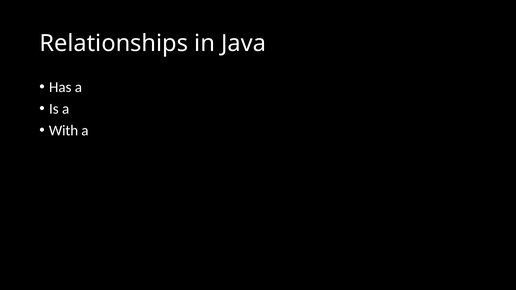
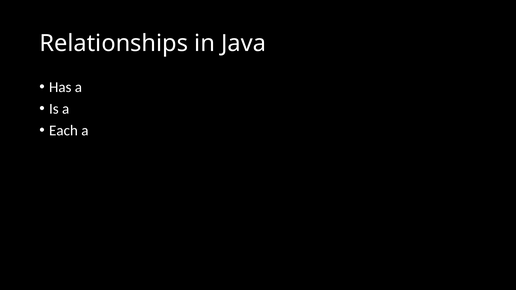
With: With -> Each (63, 131)
